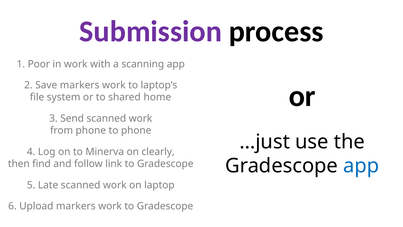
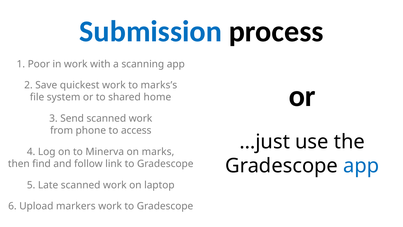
Submission colour: purple -> blue (151, 31)
Save markers: markers -> quickest (80, 85)
laptop’s: laptop’s -> marks’s (159, 85)
to phone: phone -> access (136, 130)
clearly: clearly -> marks (158, 152)
